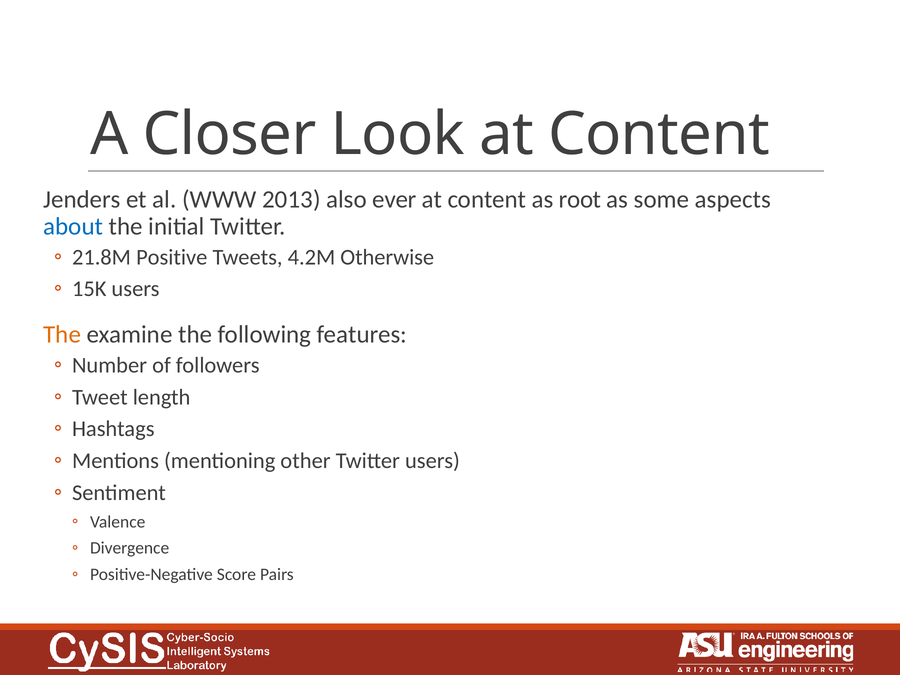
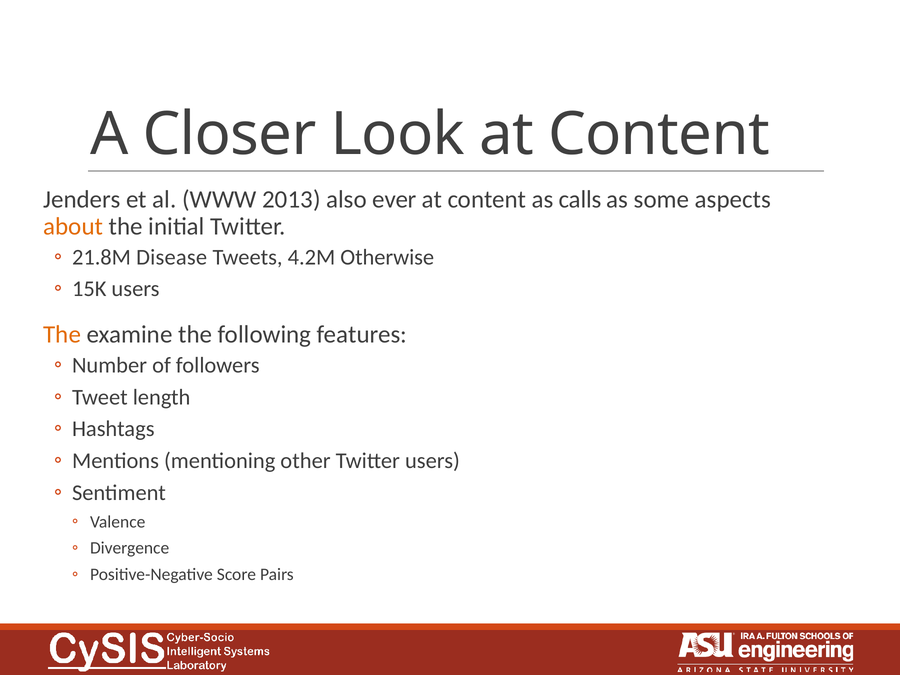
root: root -> calls (580, 200)
about colour: blue -> orange (73, 227)
Positive: Positive -> Disease (172, 257)
